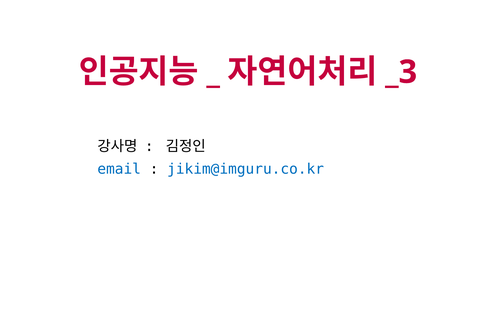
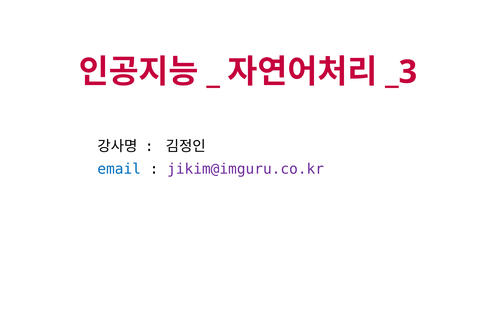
jikim@imguru.co.kr colour: blue -> purple (246, 169)
